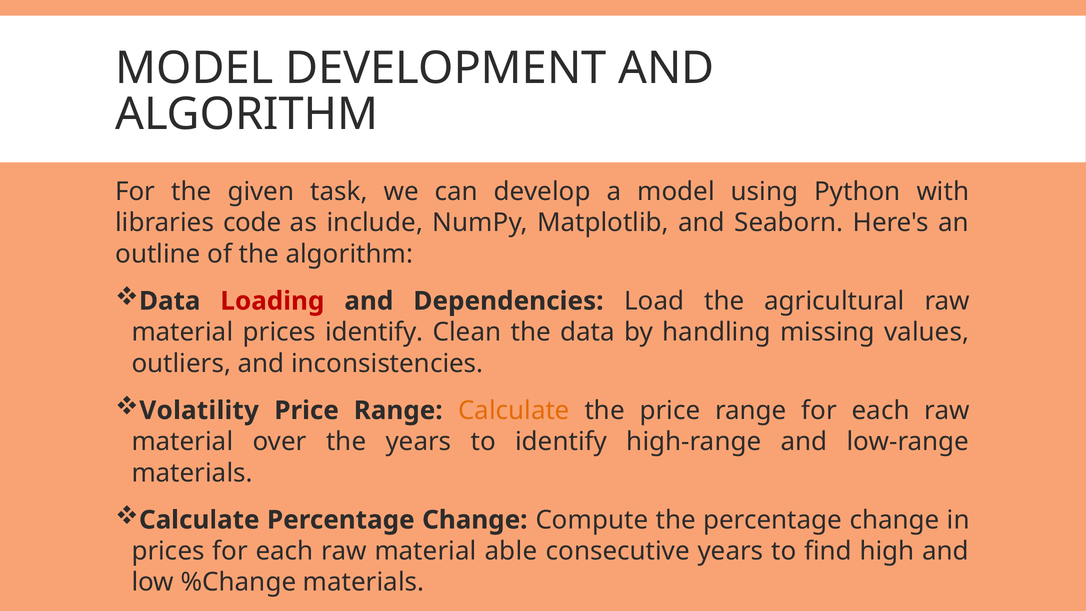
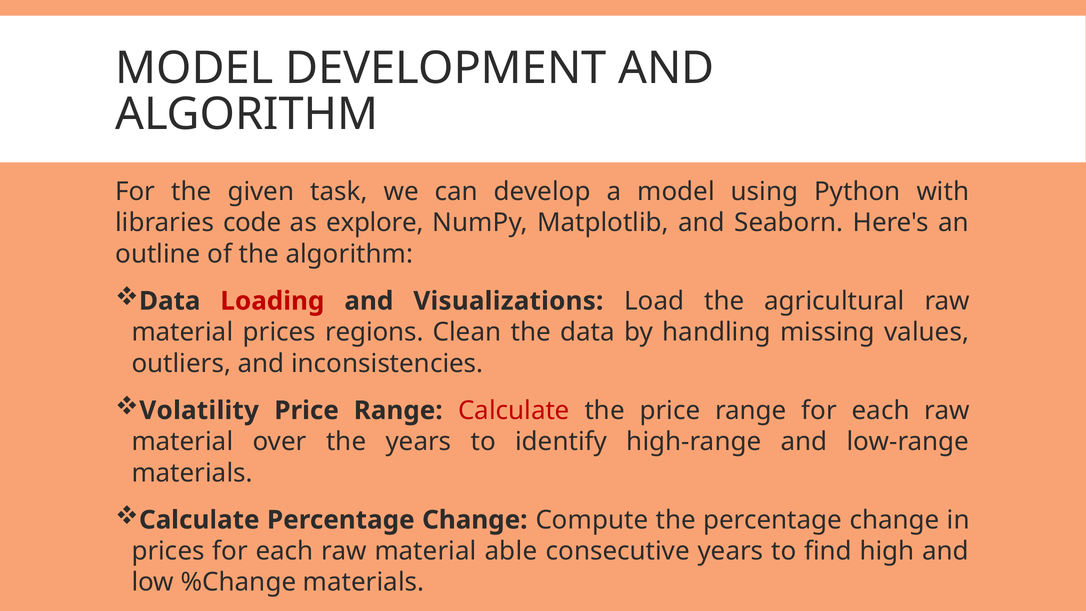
include: include -> explore (375, 223)
Dependencies: Dependencies -> Visualizations (508, 301)
prices identify: identify -> regions (374, 332)
Calculate colour: orange -> red (514, 410)
